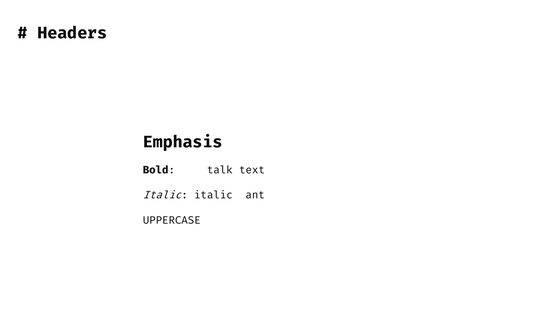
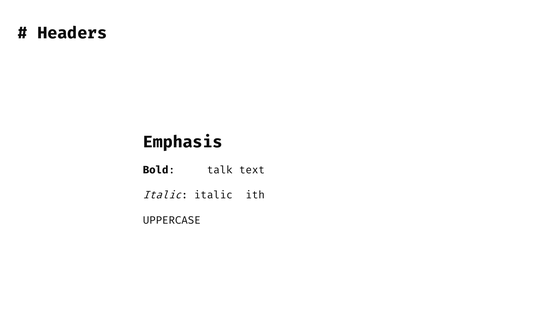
want: want -> with (252, 195)
